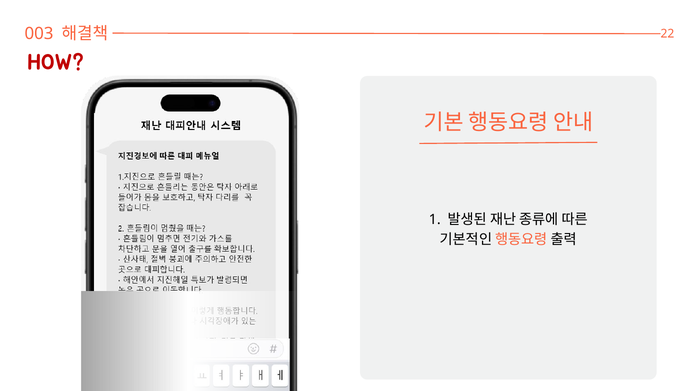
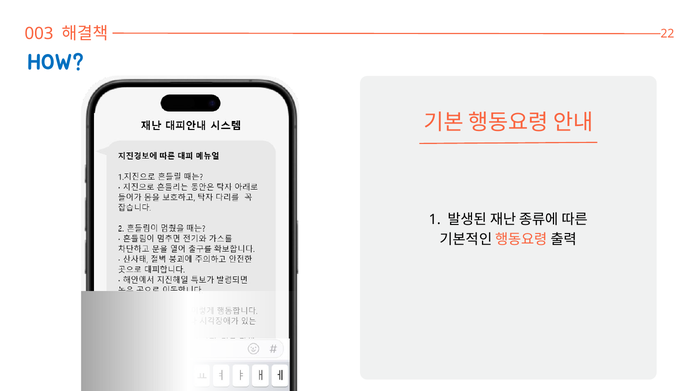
HOW colour: red -> blue (56, 62)
